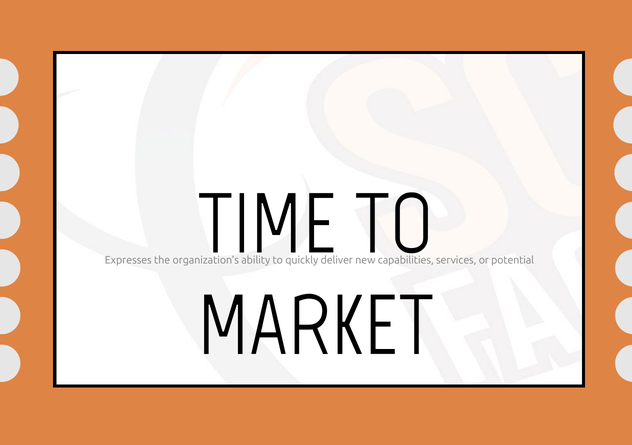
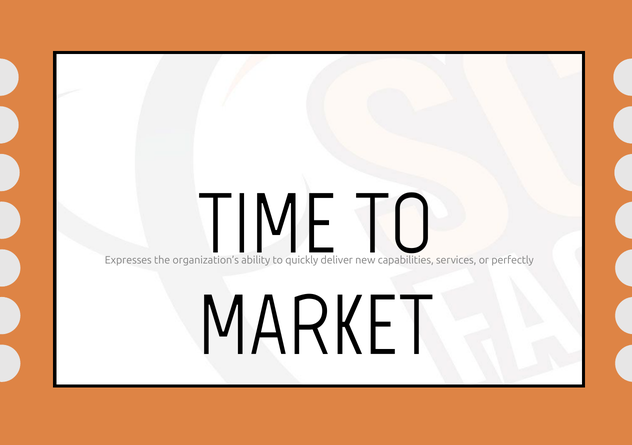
potential: potential -> perfectly (513, 260)
